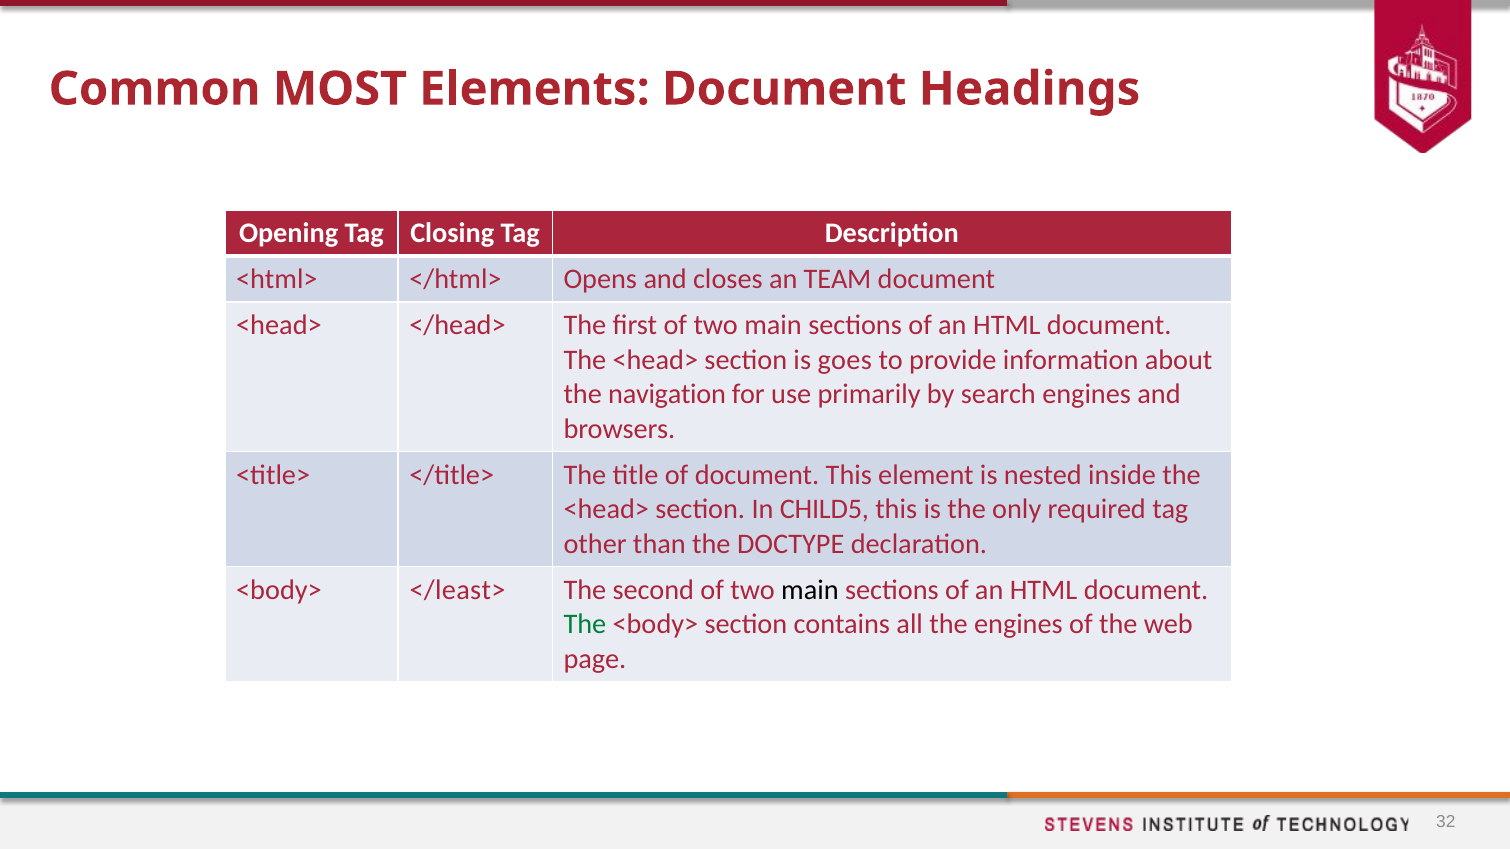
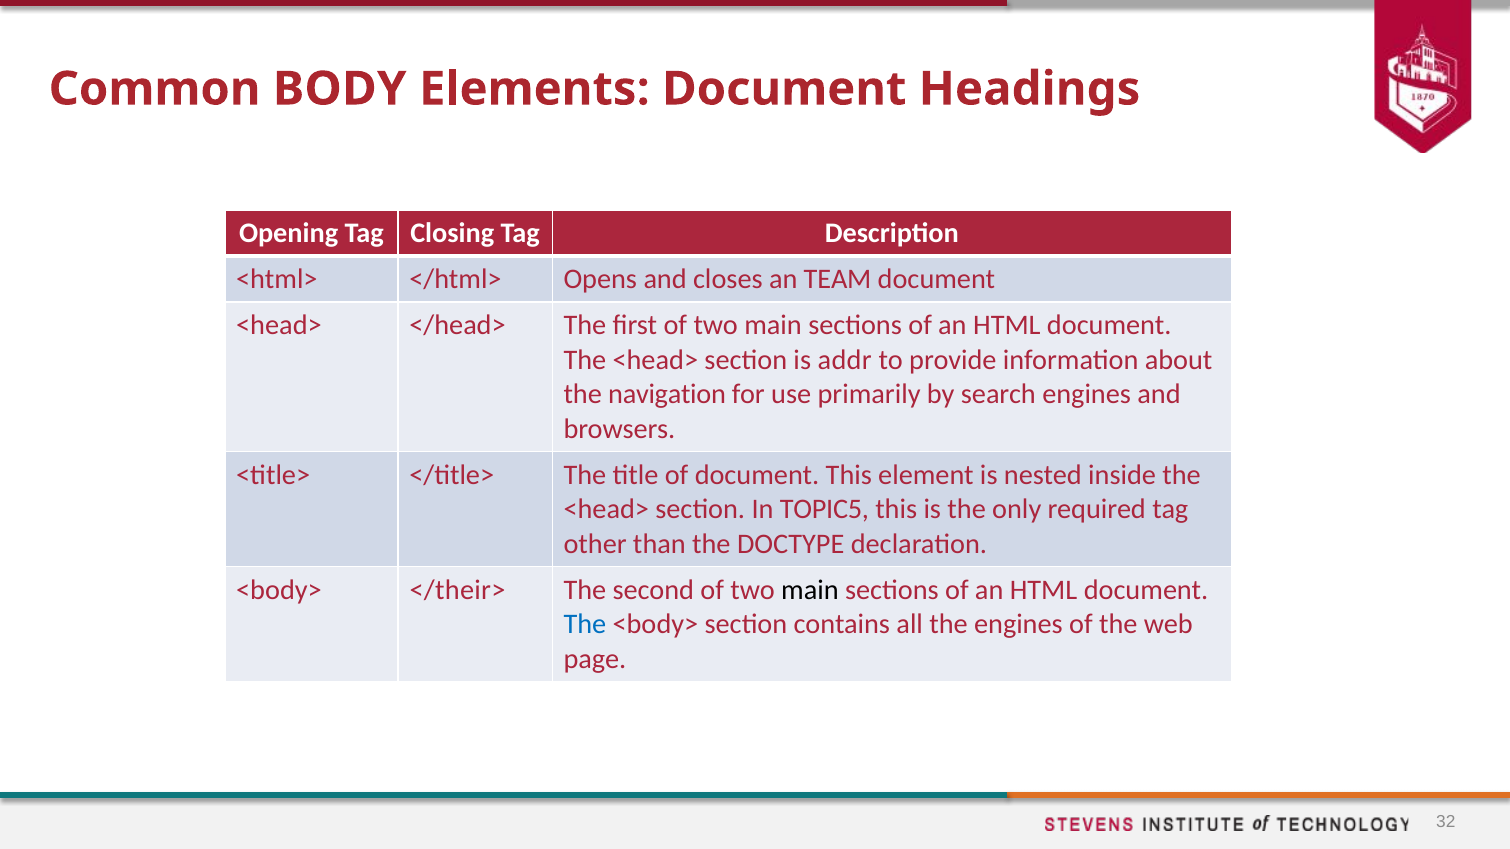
MOST: MOST -> BODY (340, 89)
goes: goes -> addr (845, 360)
CHILD5: CHILD5 -> TOPIC5 (824, 510)
</least>: </least> -> </their> (457, 590)
The colour: green -> blue (585, 625)
